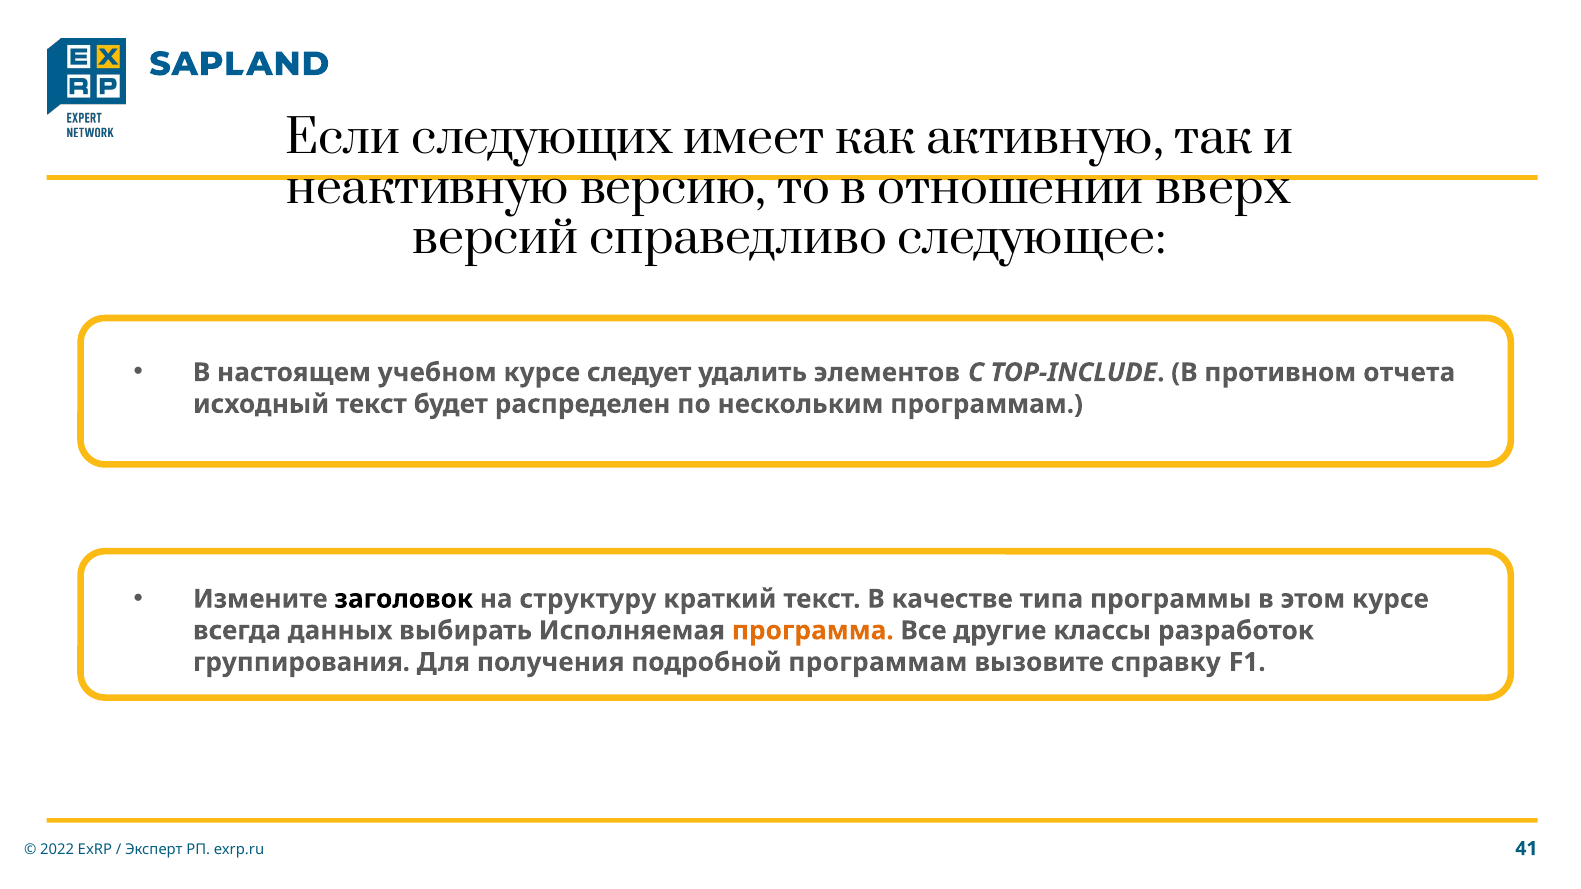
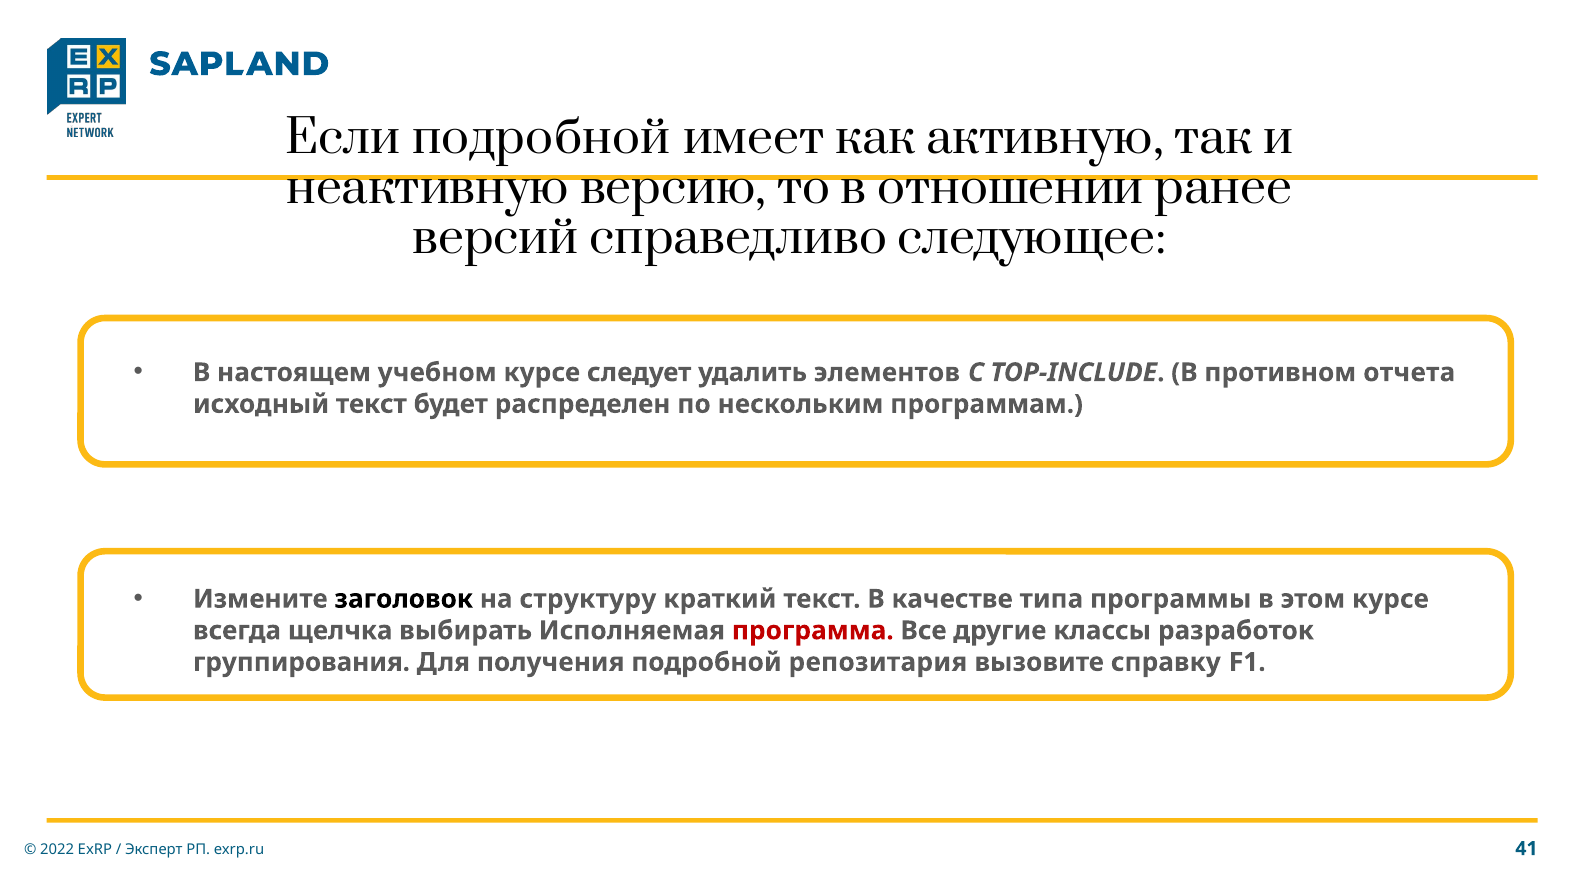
Если следующих: следующих -> подробной (542, 138)
вверх: вверх -> ранее (1224, 188)
данных: данных -> щелчка (340, 631)
программа colour: orange -> red (813, 631)
подробной программам: программам -> репозитария (878, 662)
